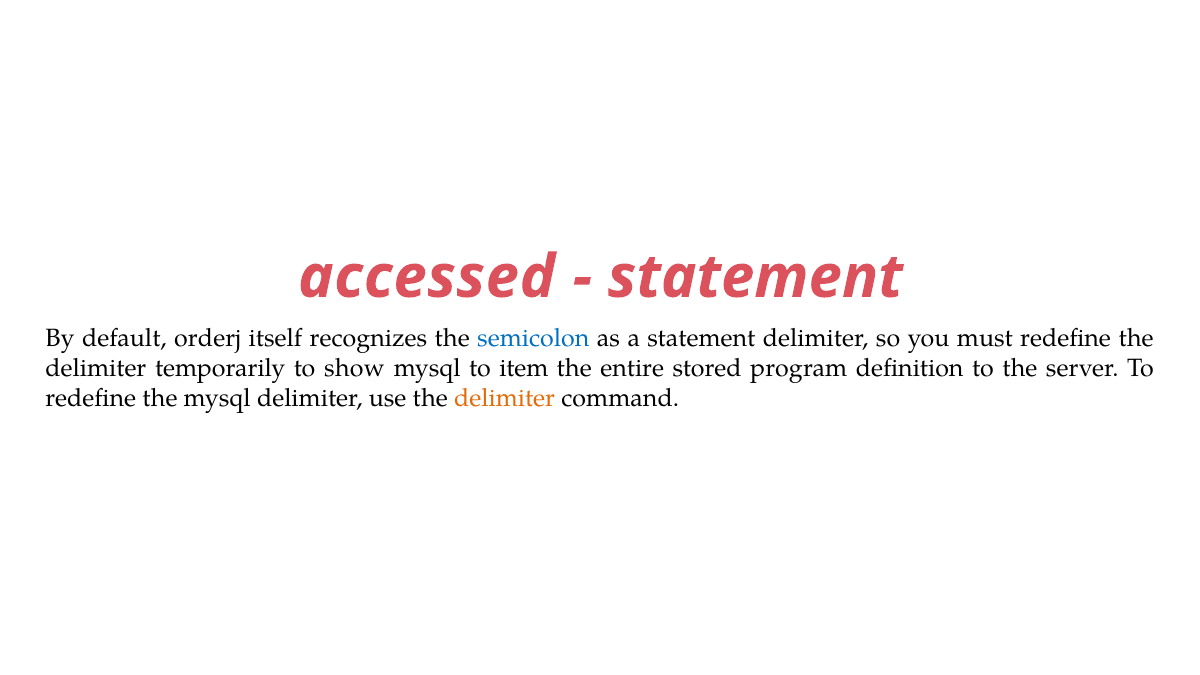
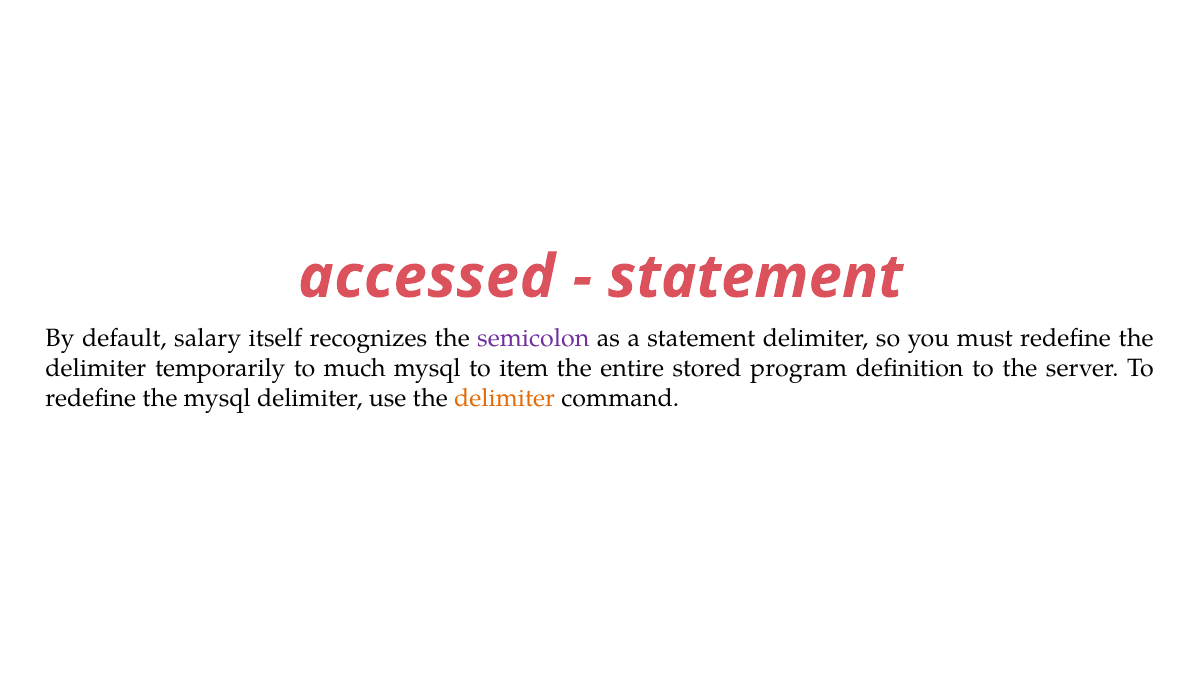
orderj: orderj -> salary (208, 339)
semicolon colour: blue -> purple (533, 339)
show: show -> much (355, 369)
